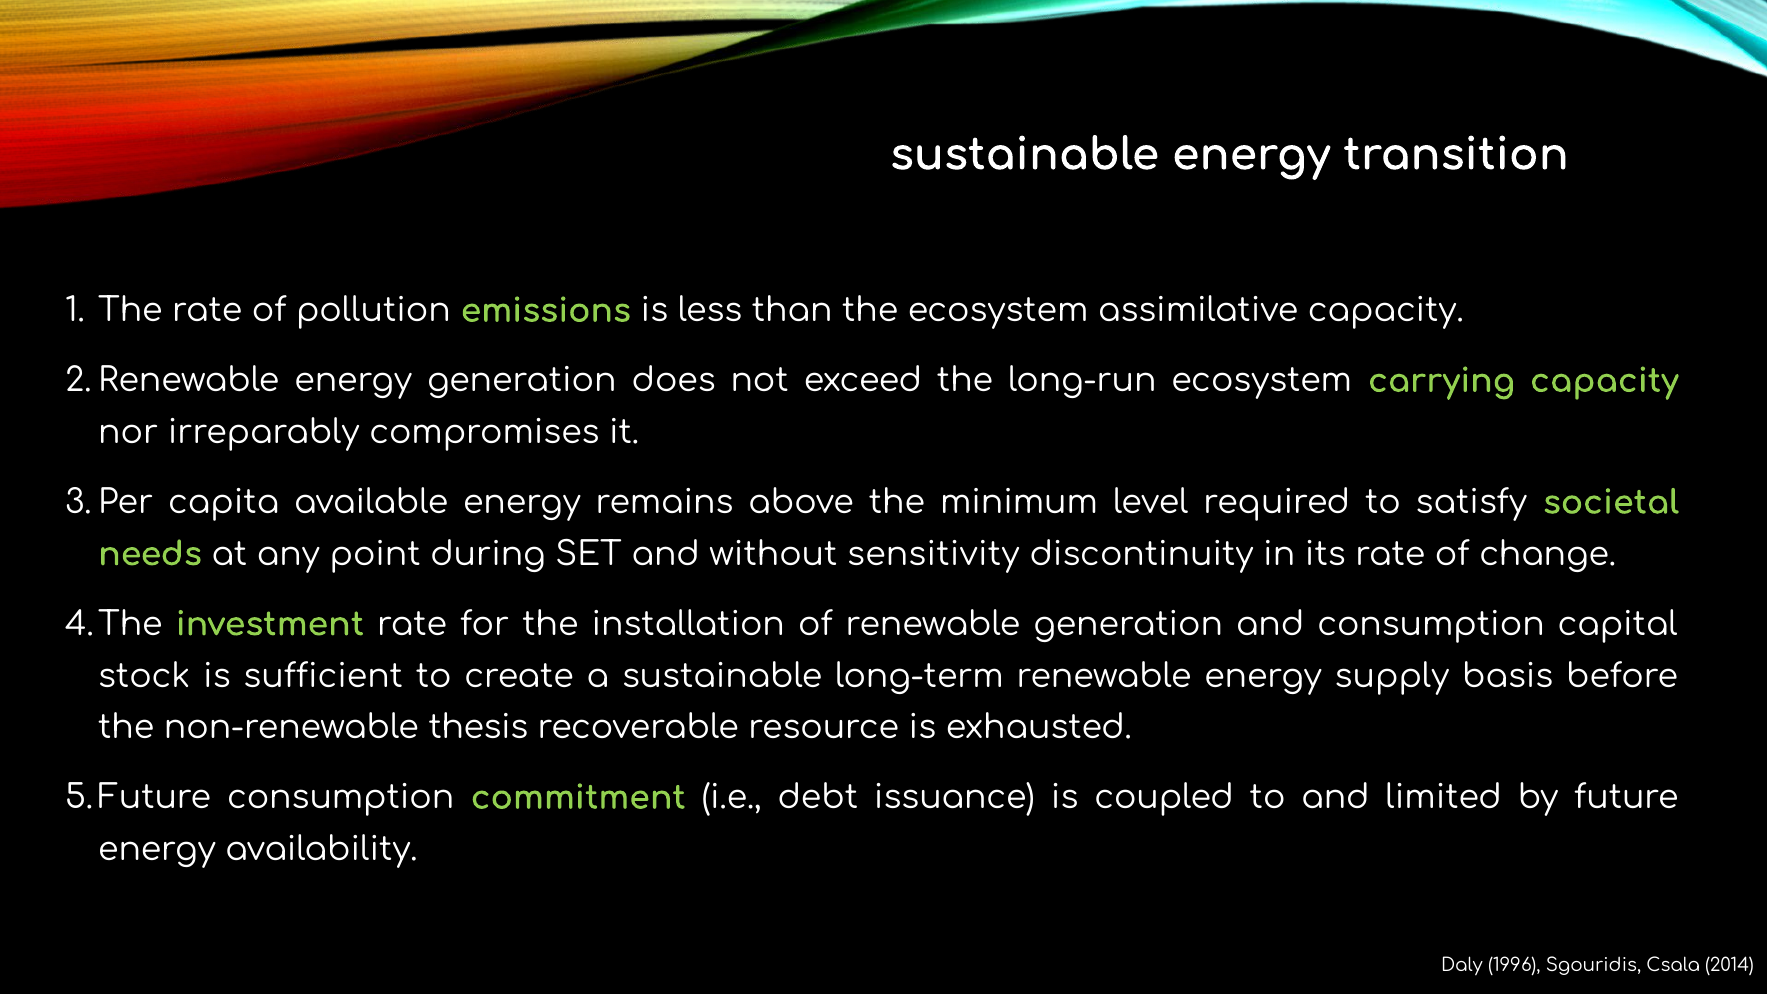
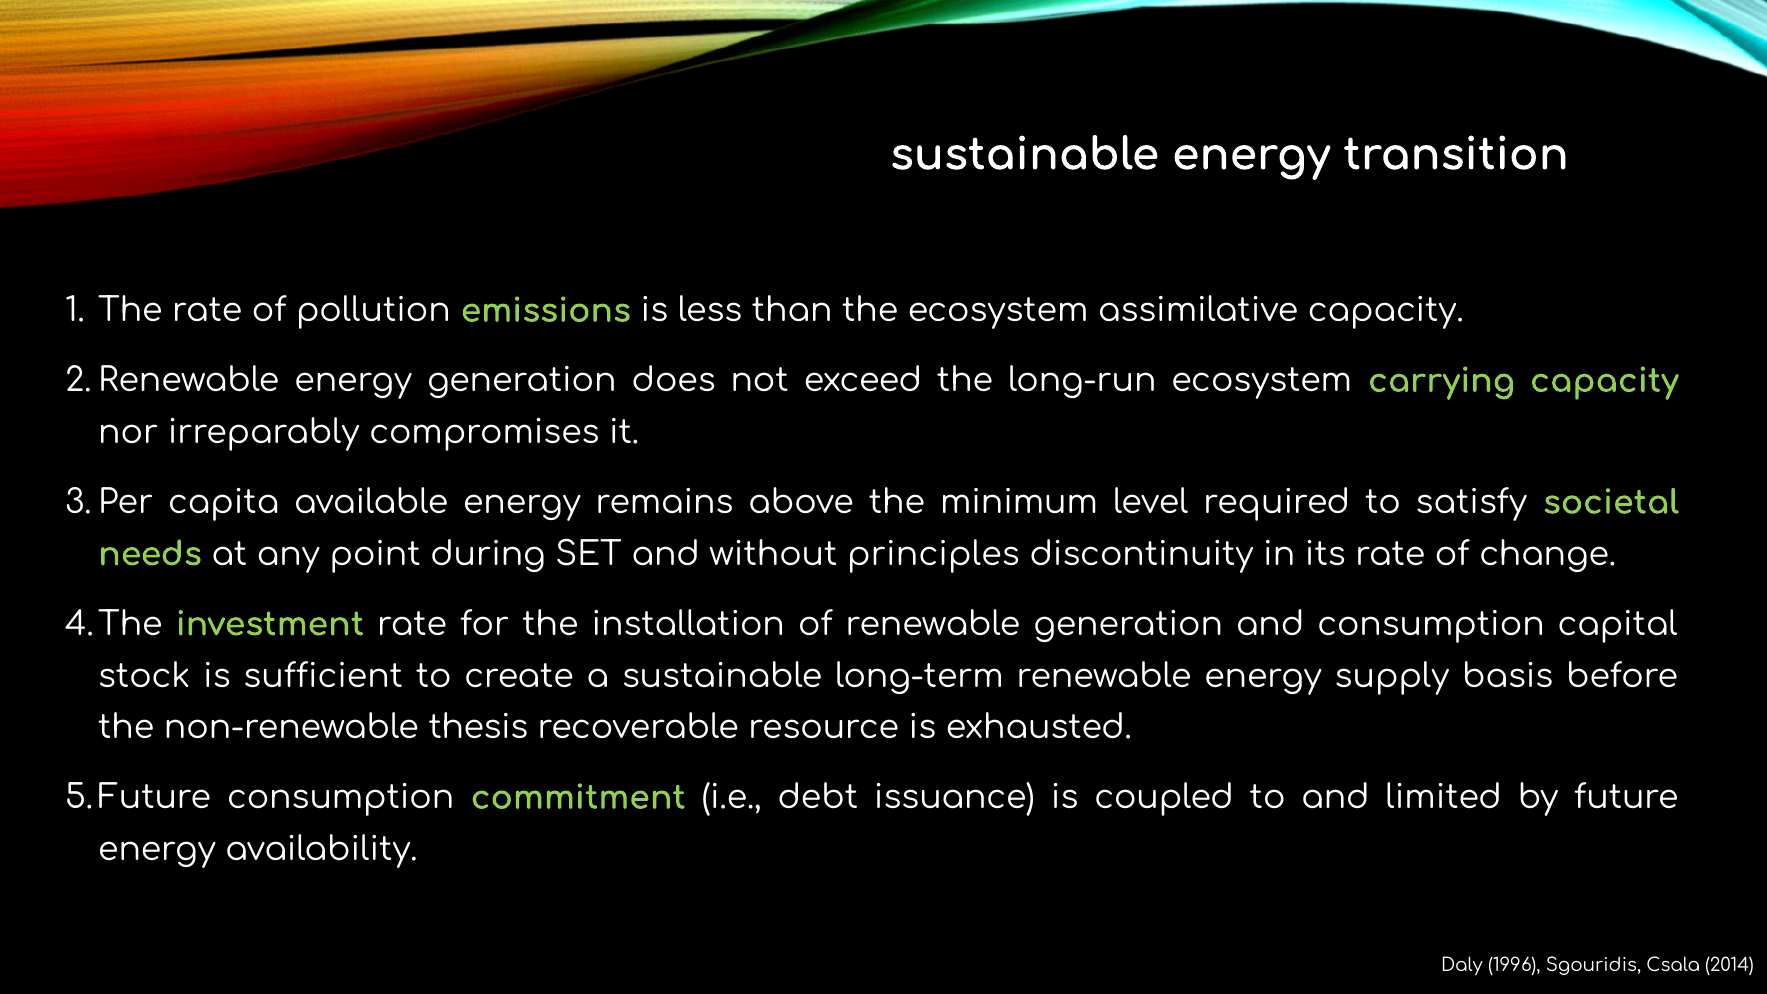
sensitivity: sensitivity -> principles (933, 554)
